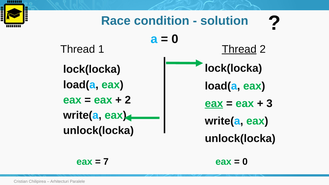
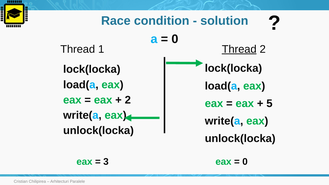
eax underline: present -> none (214, 103)
3: 3 -> 5 (269, 103)
7: 7 -> 3 (106, 162)
